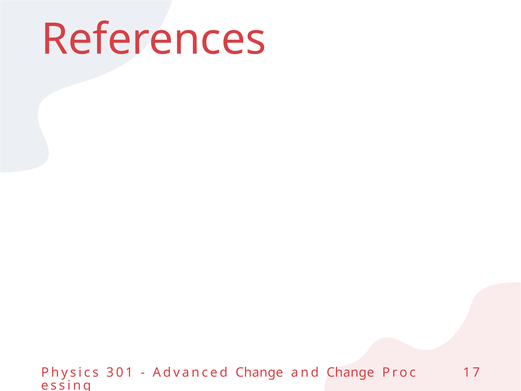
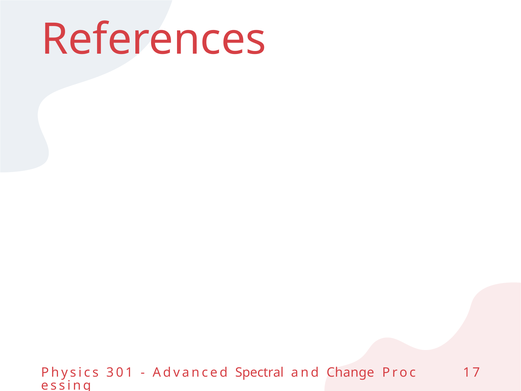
Advanced Change: Change -> Spectral (259, 372)
